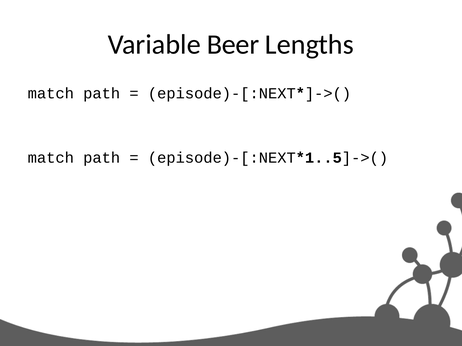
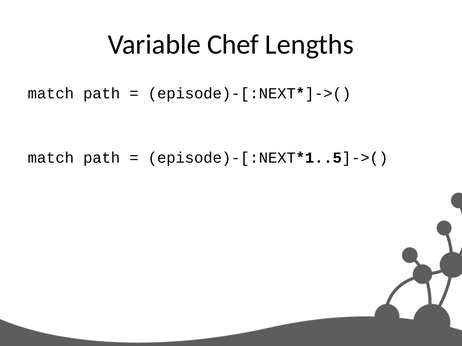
Beer: Beer -> Chef (233, 45)
